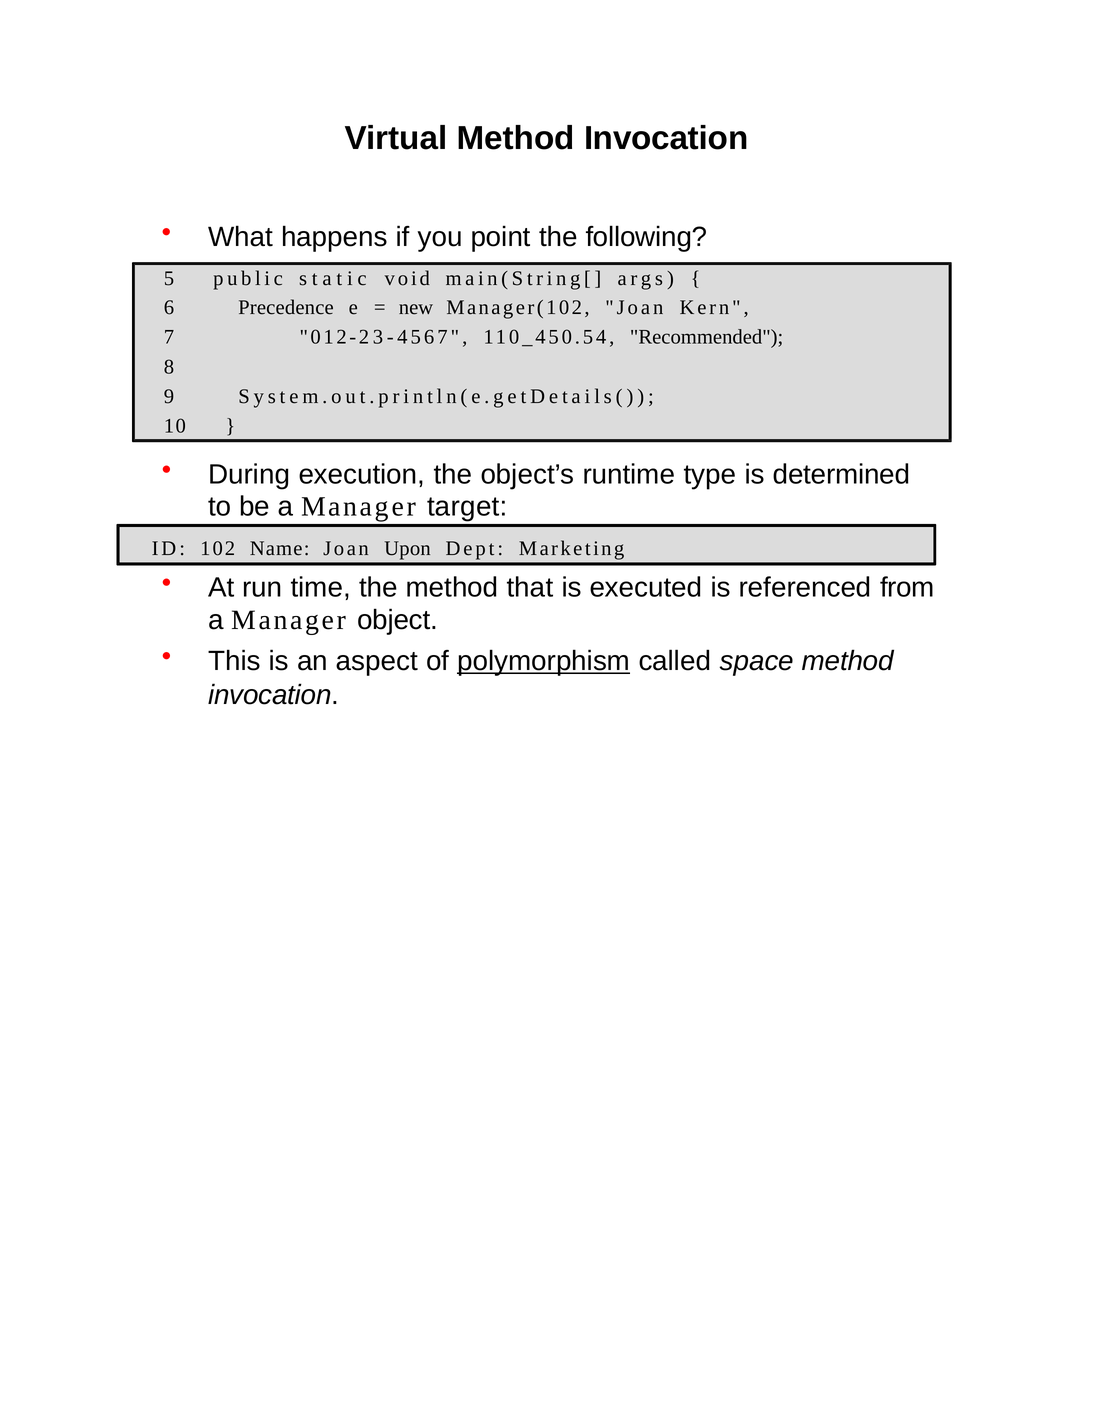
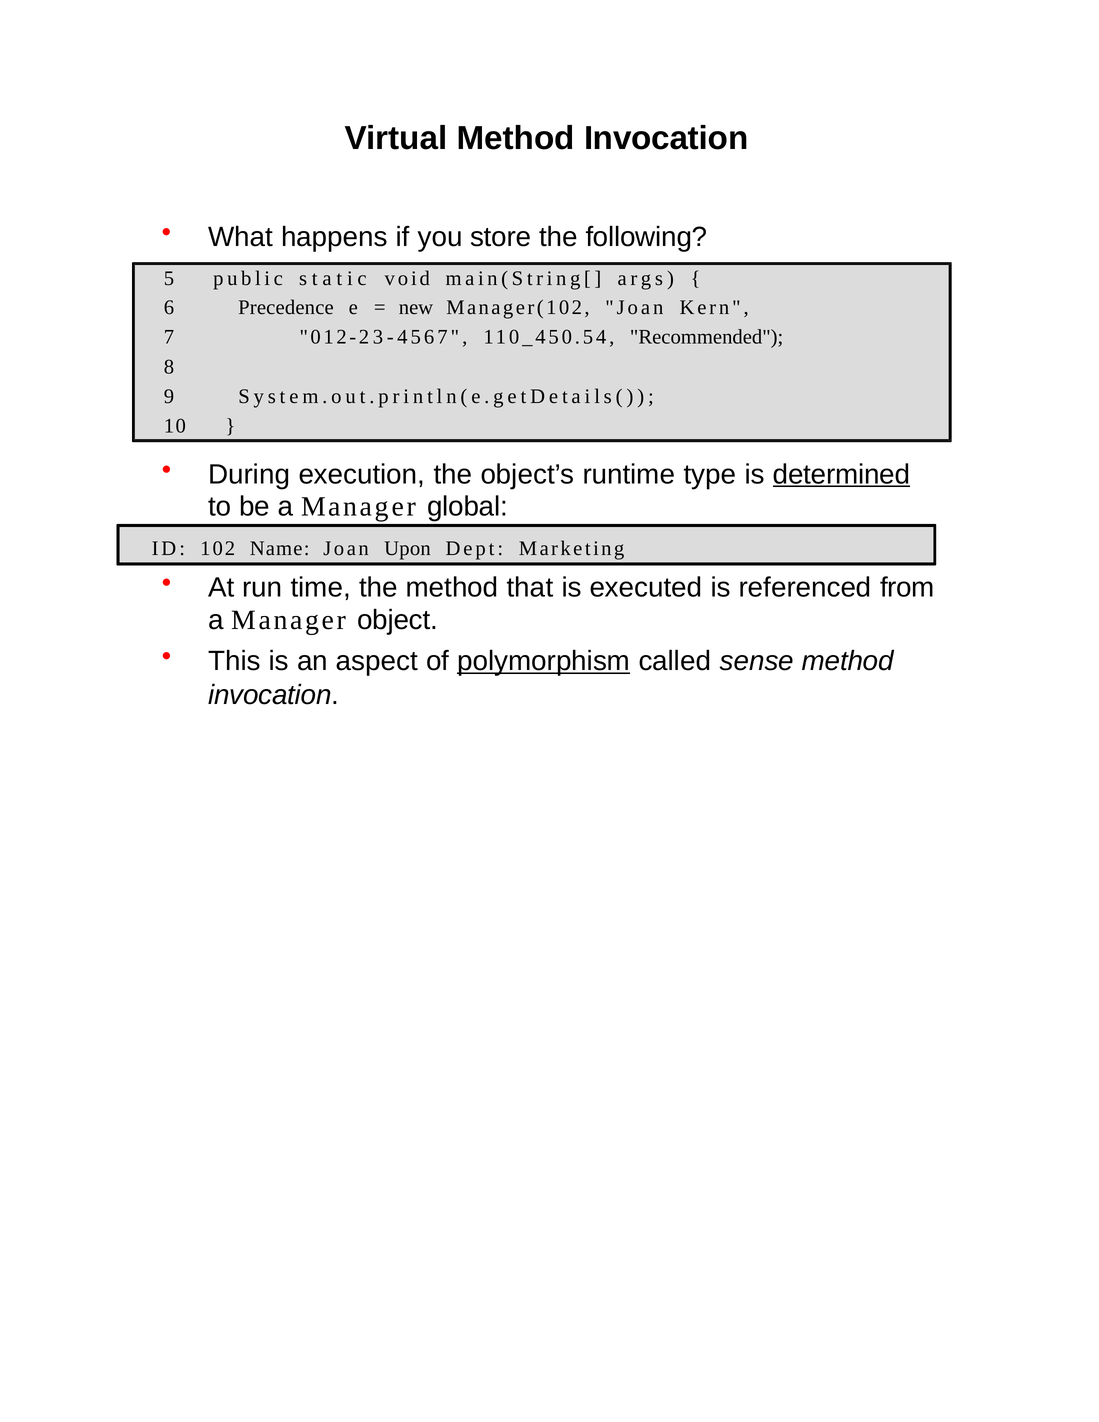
point: point -> store (501, 237)
determined underline: none -> present (842, 474)
target: target -> global (467, 507)
space: space -> sense (757, 661)
